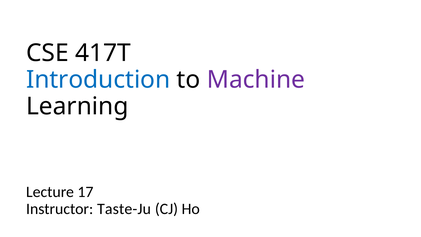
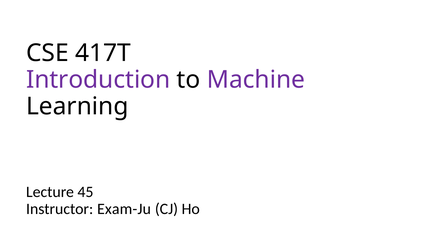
Introduction colour: blue -> purple (98, 80)
17: 17 -> 45 (85, 192)
Taste-Ju: Taste-Ju -> Exam-Ju (124, 209)
